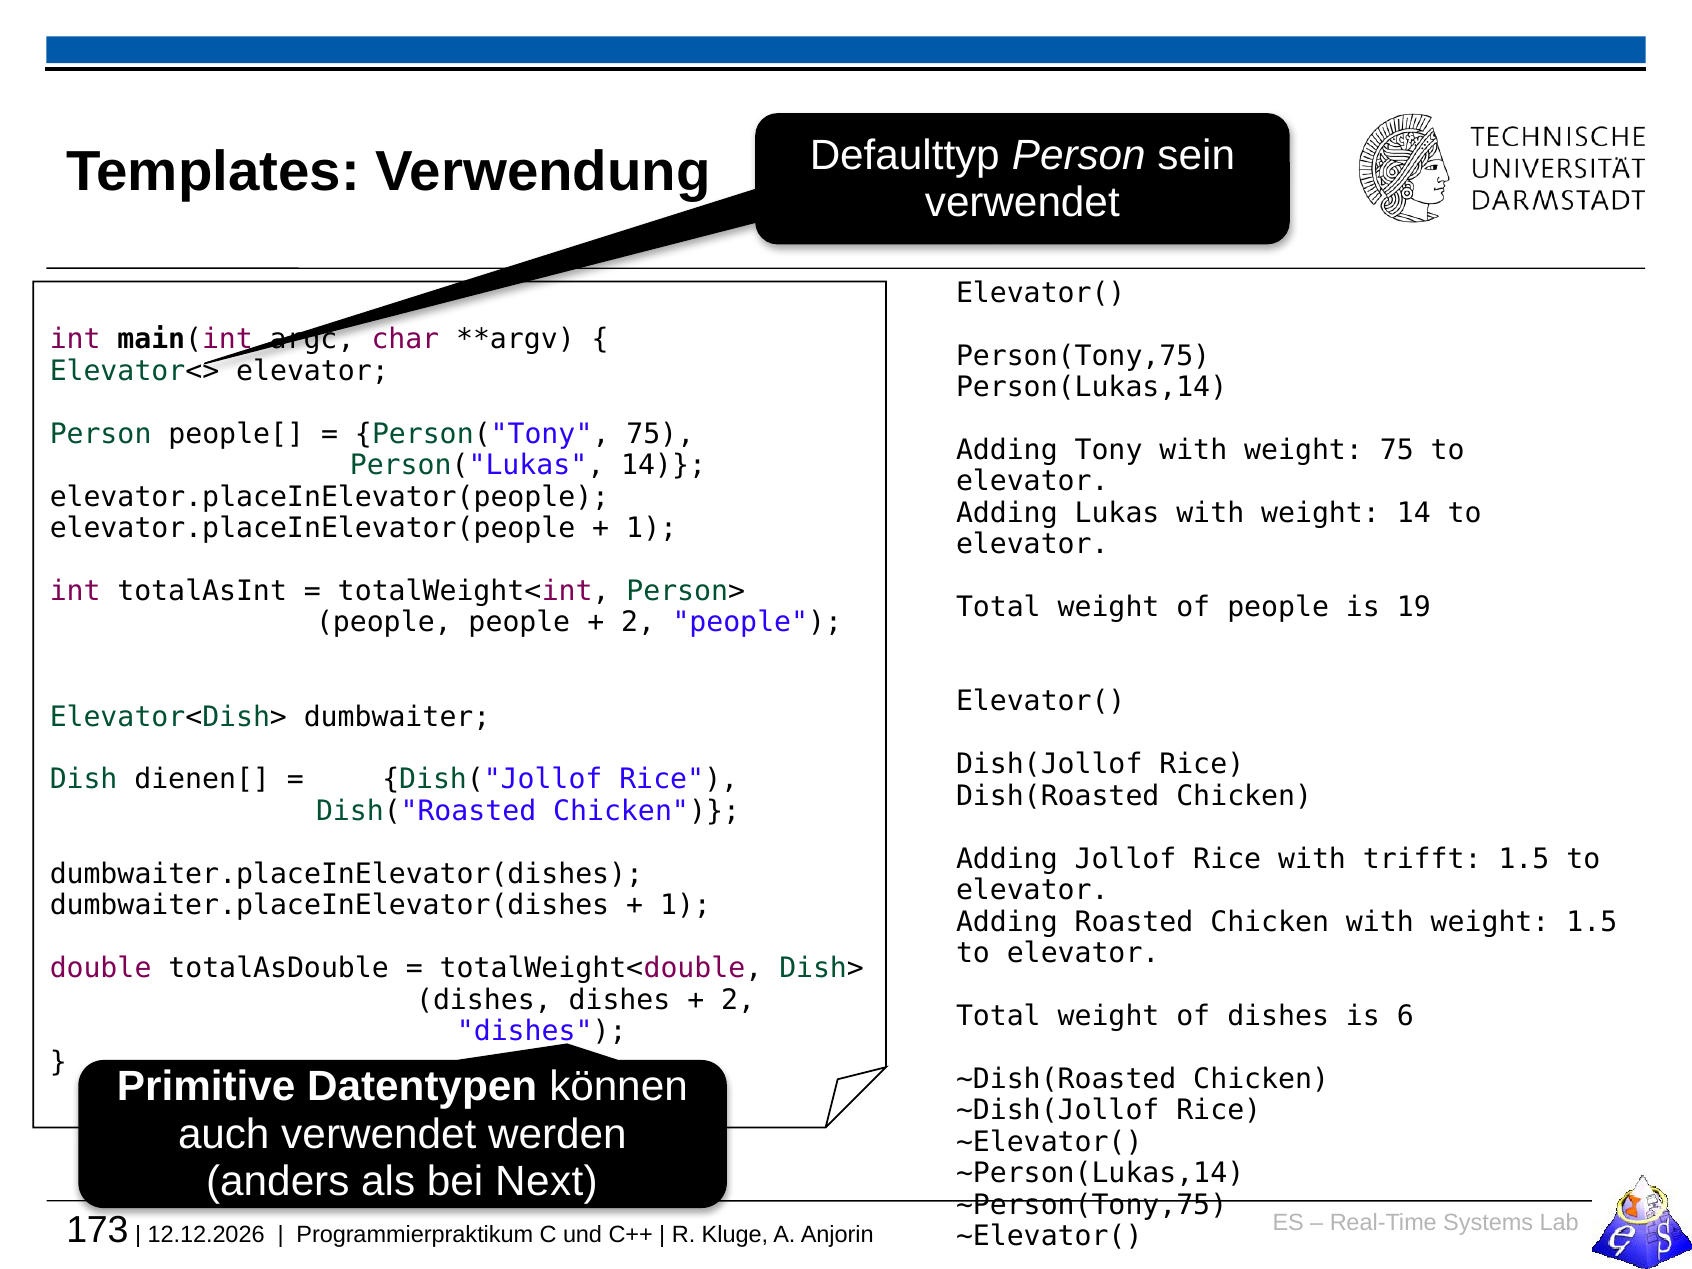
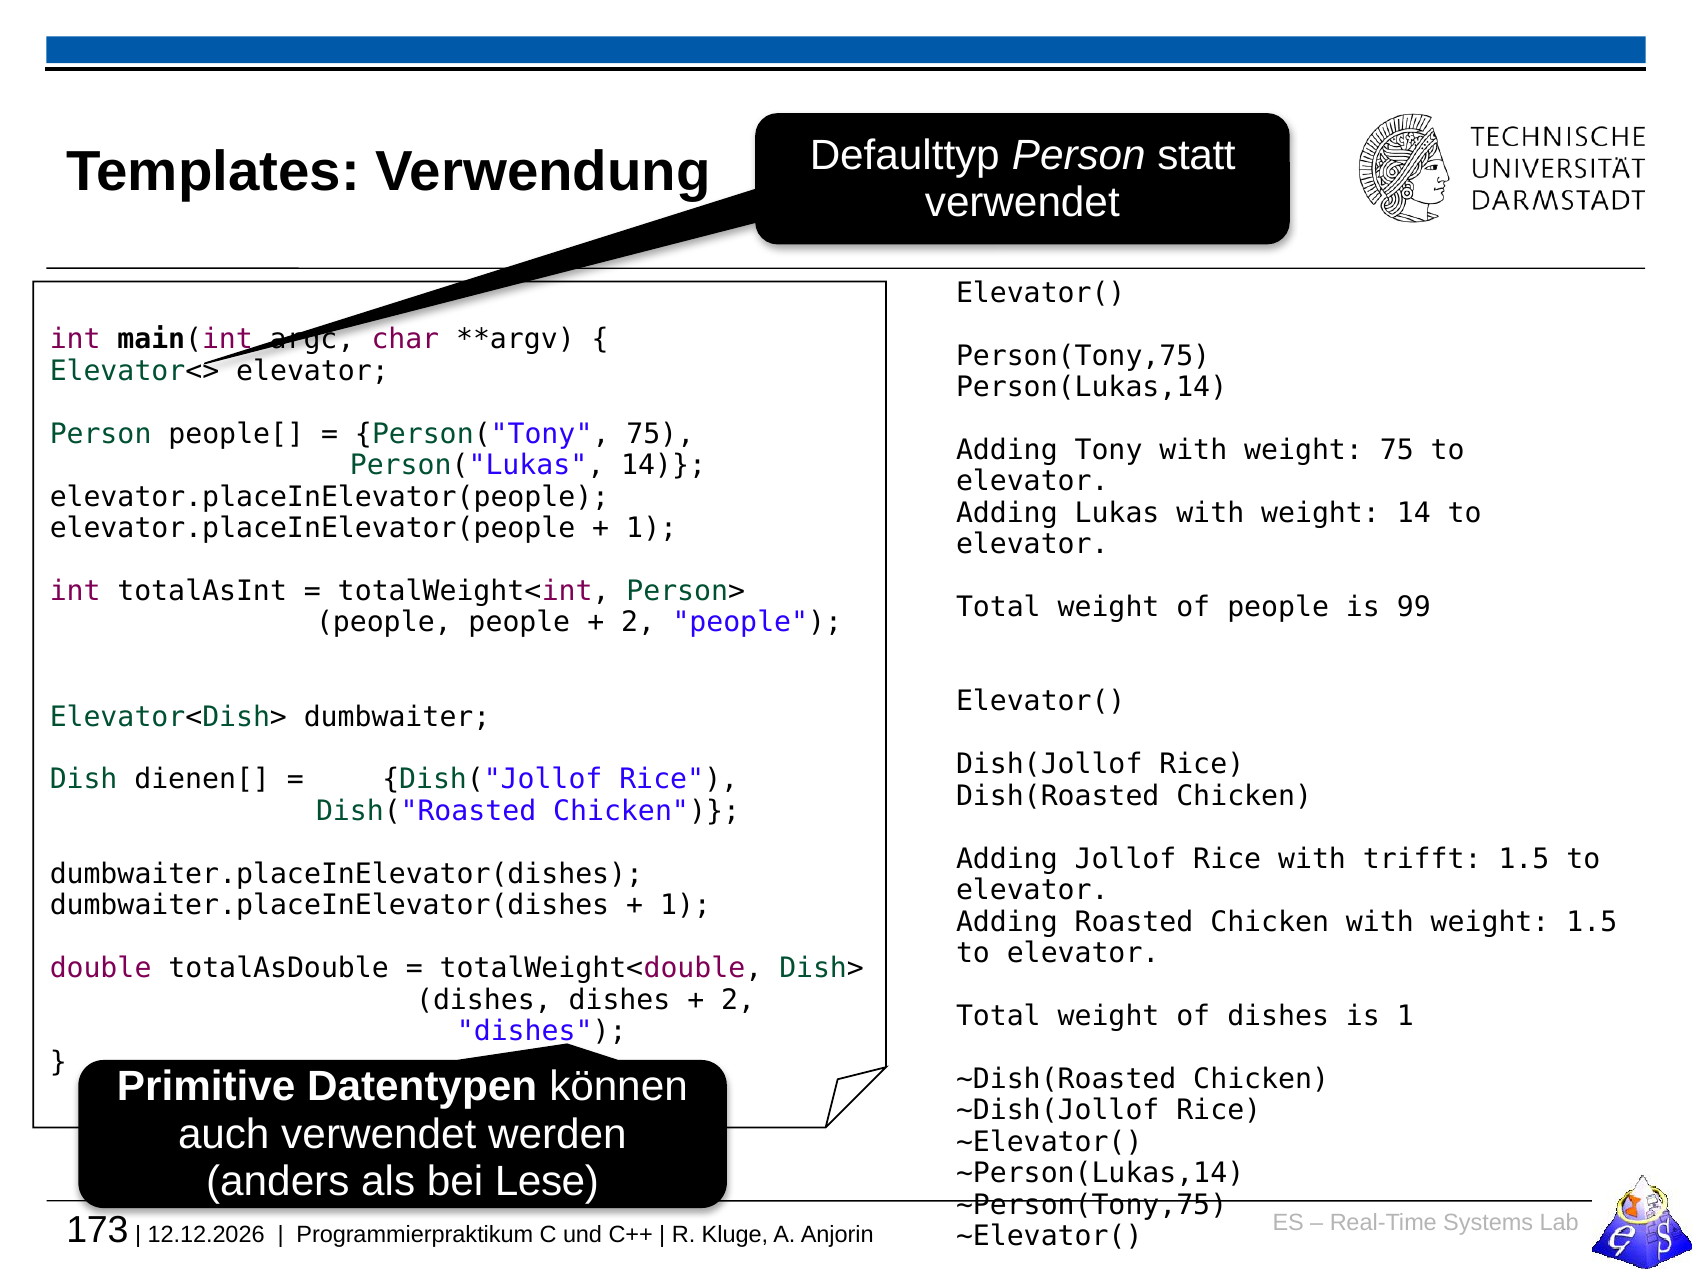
sein: sein -> statt (1196, 155)
19: 19 -> 99 (1414, 607)
is 6: 6 -> 1 (1405, 1016)
Next: Next -> Lese (547, 1181)
